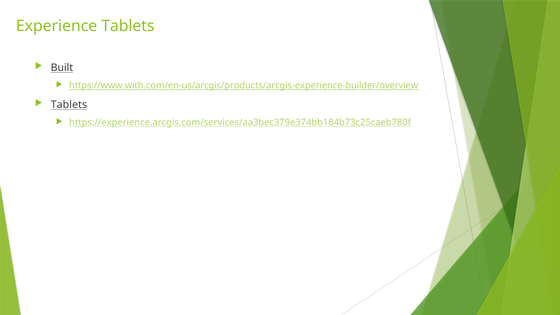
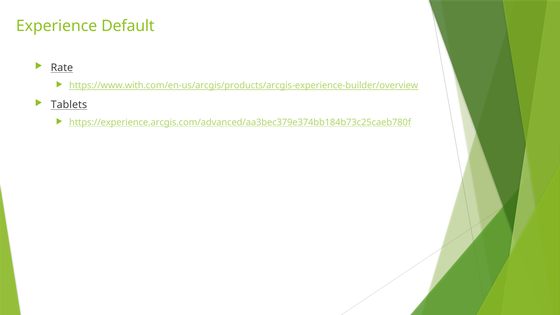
Experience Tablets: Tablets -> Default (128, 26)
Built: Built -> Rate (62, 68)
https://experience.arcgis.com/services/aa3bec379e374bb184b73c25caeb780f: https://experience.arcgis.com/services/aa3bec379e374bb184b73c25caeb780f -> https://experience.arcgis.com/advanced/aa3bec379e374bb184b73c25caeb780f (240, 122)
